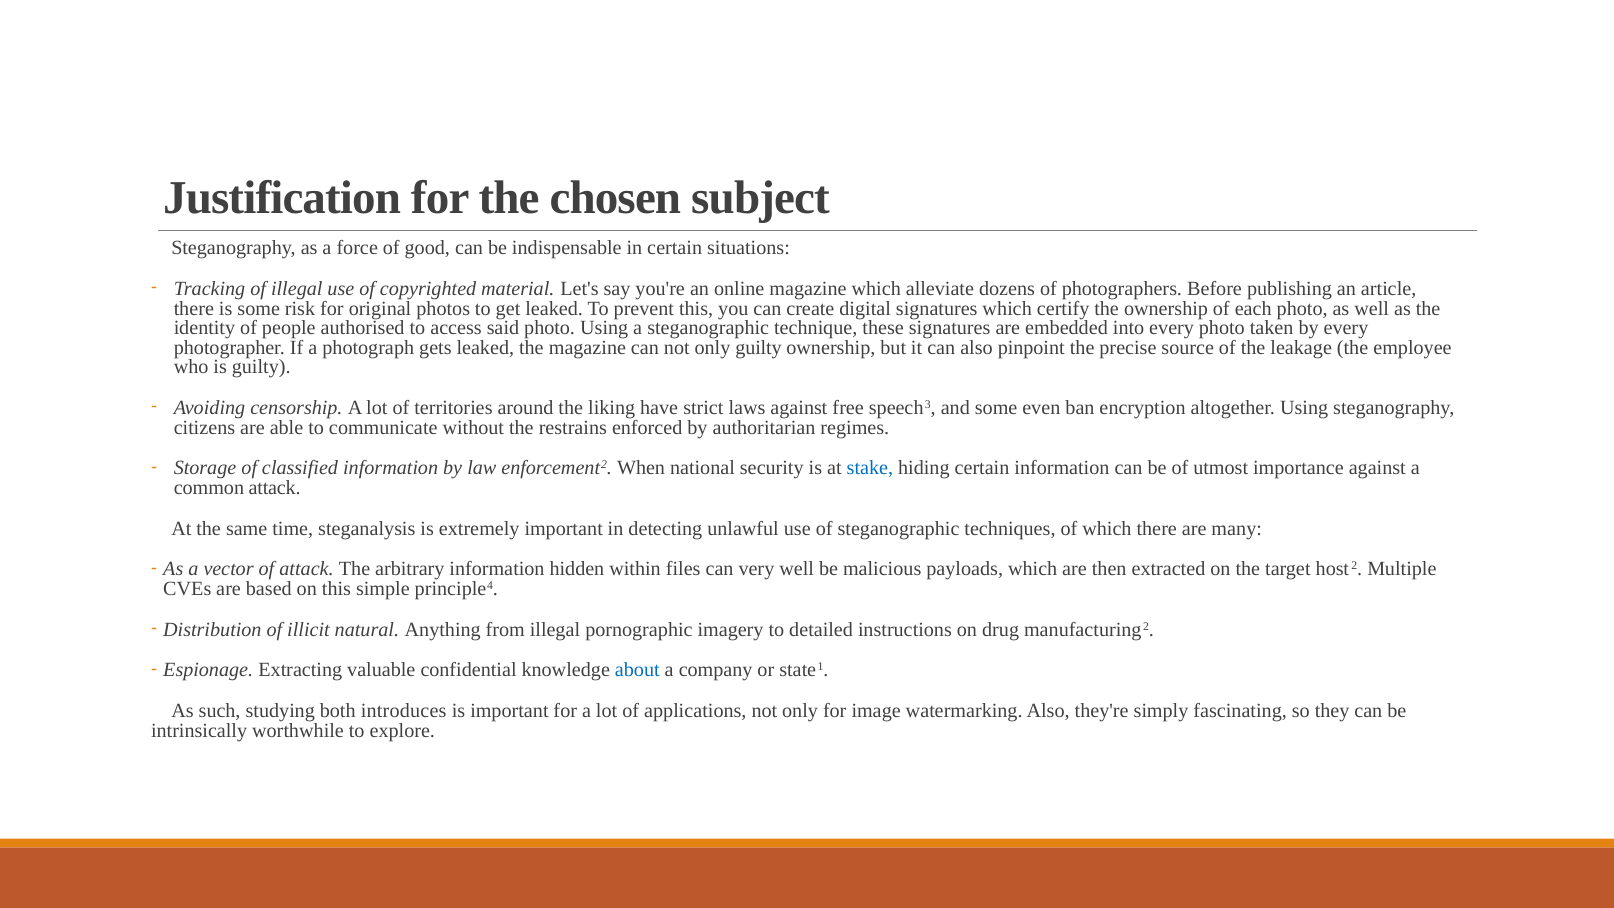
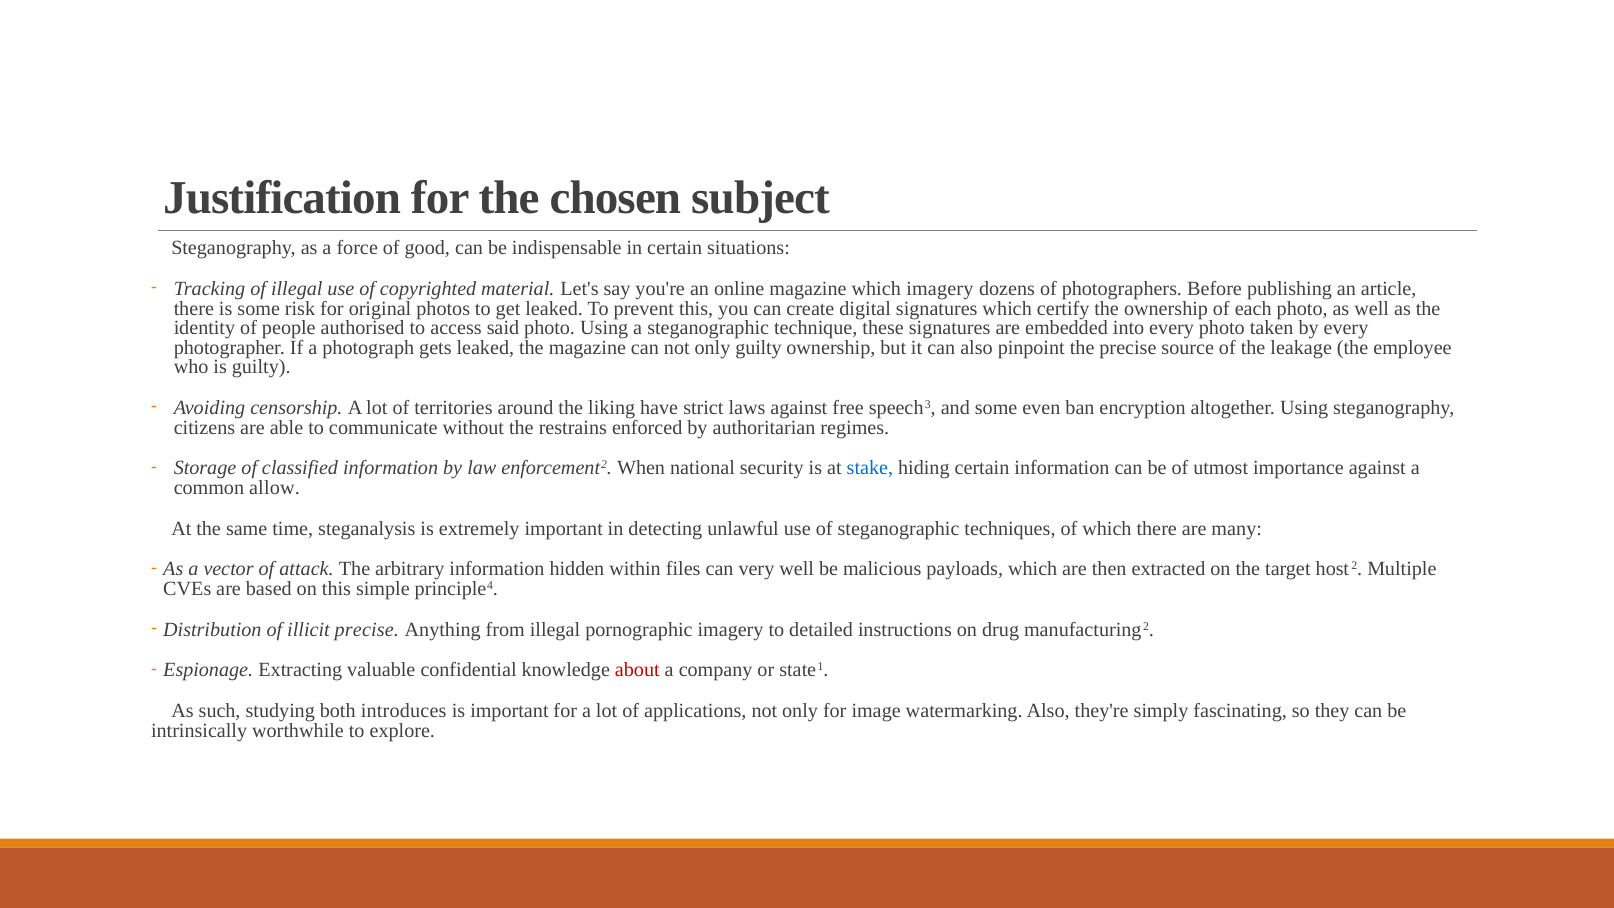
which alleviate: alleviate -> imagery (940, 289)
common attack: attack -> allow (274, 488)
illicit natural: natural -> precise (367, 629)
about colour: blue -> red (637, 670)
